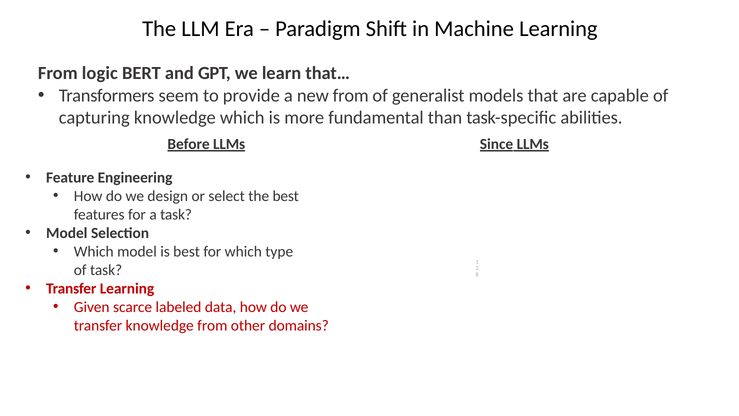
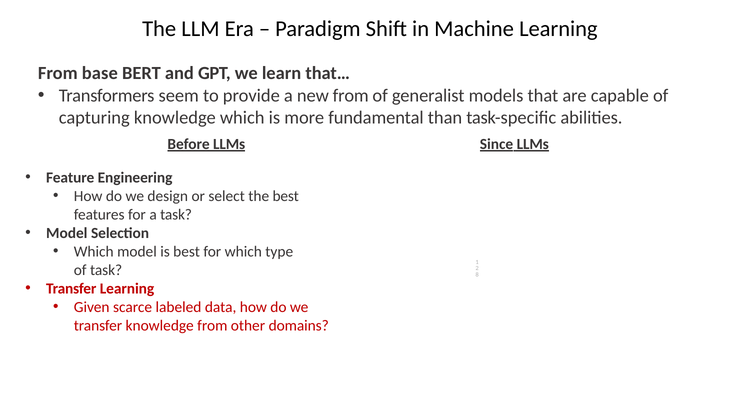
logic: logic -> base (100, 73)
